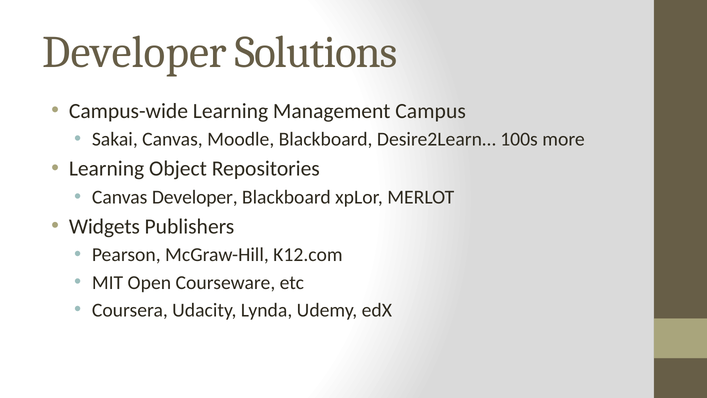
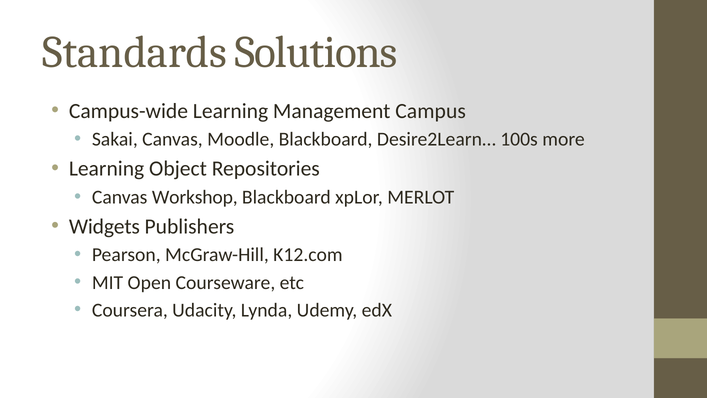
Developer: Developer -> Standards (135, 52)
Canvas Developer: Developer -> Workshop (195, 197)
